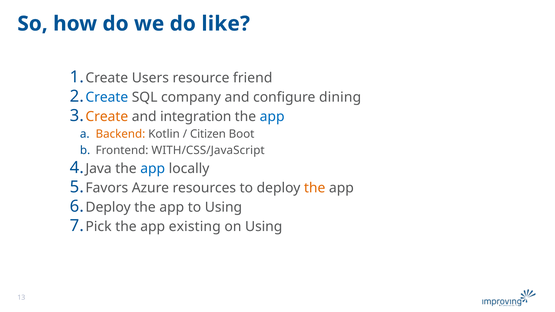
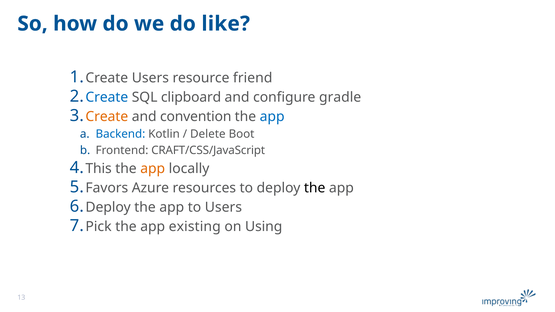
company: company -> clipboard (191, 97)
dining: dining -> gradle (340, 97)
integration: integration -> convention (196, 117)
Backend colour: orange -> blue (120, 134)
Citizen: Citizen -> Delete (208, 134)
WITH/CSS/JavaScript: WITH/CSS/JavaScript -> CRAFT/CSS/JavaScript (208, 150)
Java: Java -> This (99, 169)
app colour: blue -> orange (153, 169)
the colour: orange -> black (315, 188)
to Using: Using -> Users (223, 207)
